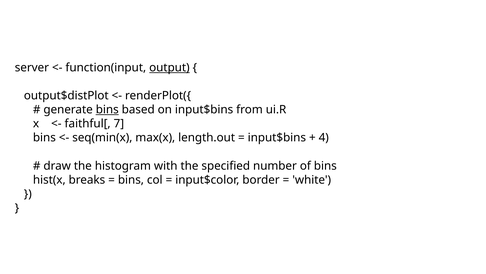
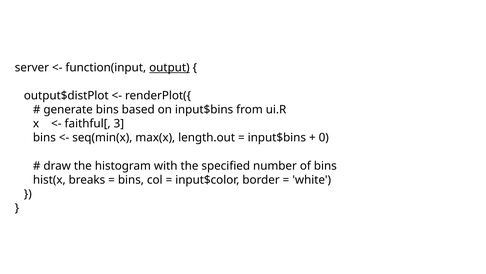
bins underline: present -> none (107, 110)
7: 7 -> 3 (119, 124)
4: 4 -> 0 (324, 137)
